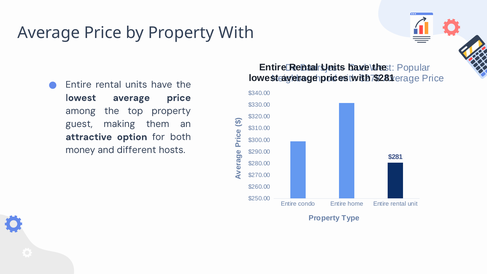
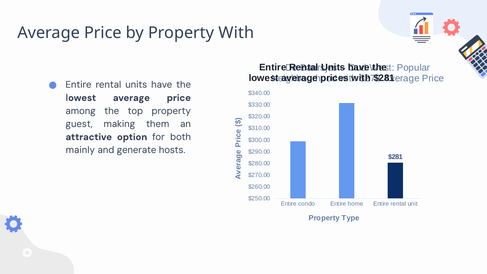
money: money -> mainly (80, 150)
different: different -> generate (137, 150)
